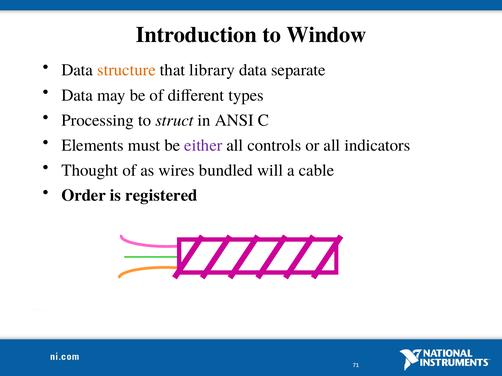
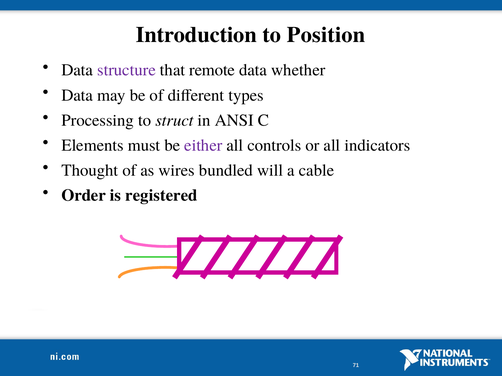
Window: Window -> Position (326, 35)
structure colour: orange -> purple (127, 70)
library: library -> remote (212, 70)
separate: separate -> whether (298, 70)
